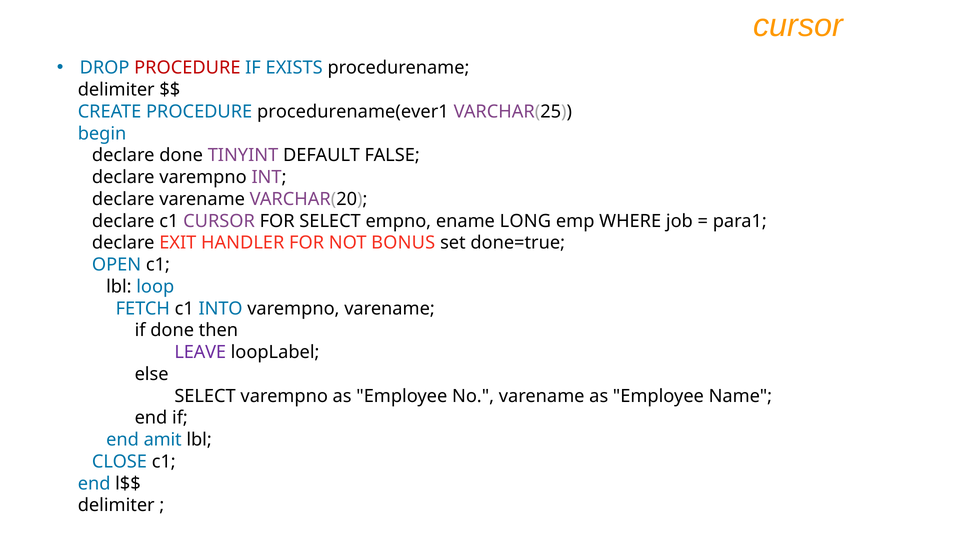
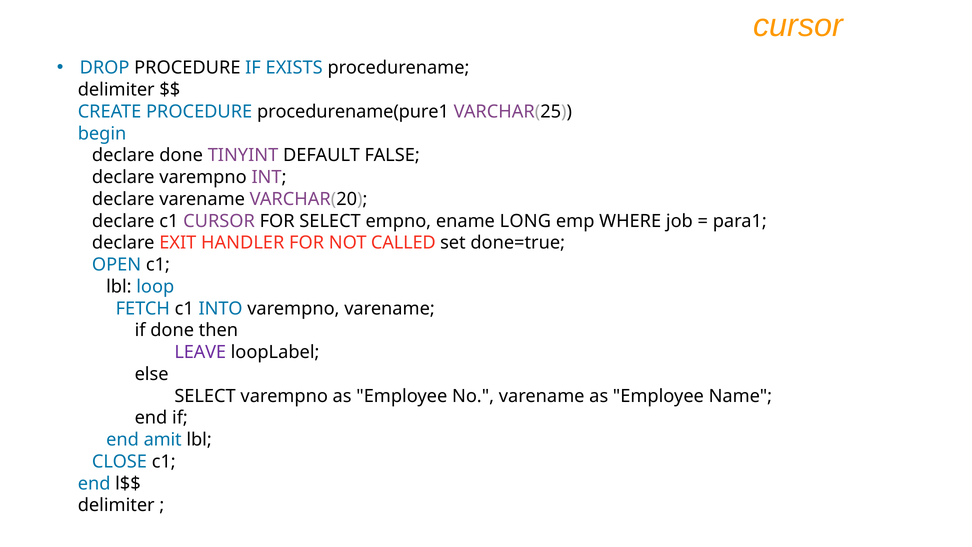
PROCEDURE colour: red -> black (187, 68)
procedurename(ever1: procedurename(ever1 -> procedurename(pure1 (353, 112)
BONUS: BONUS -> CALLED (403, 243)
